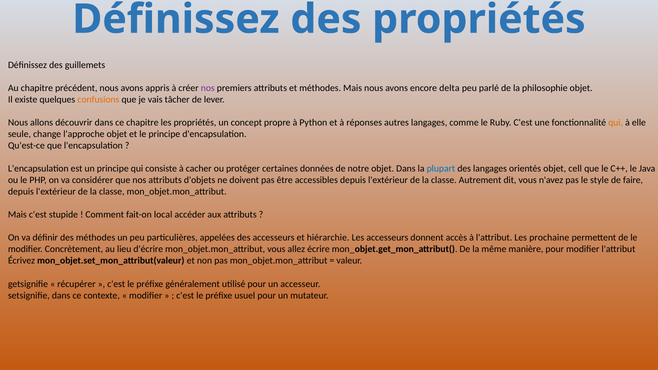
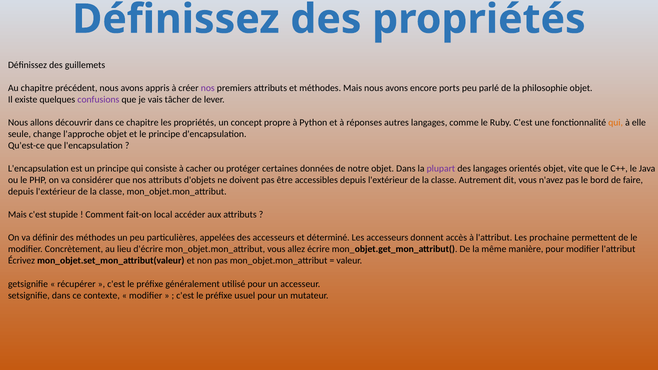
delta: delta -> ports (449, 88)
confusions colour: orange -> purple (98, 100)
plupart colour: blue -> purple (441, 169)
cell: cell -> vite (575, 169)
style: style -> bord (599, 180)
hiérarchie: hiérarchie -> déterminé (328, 238)
